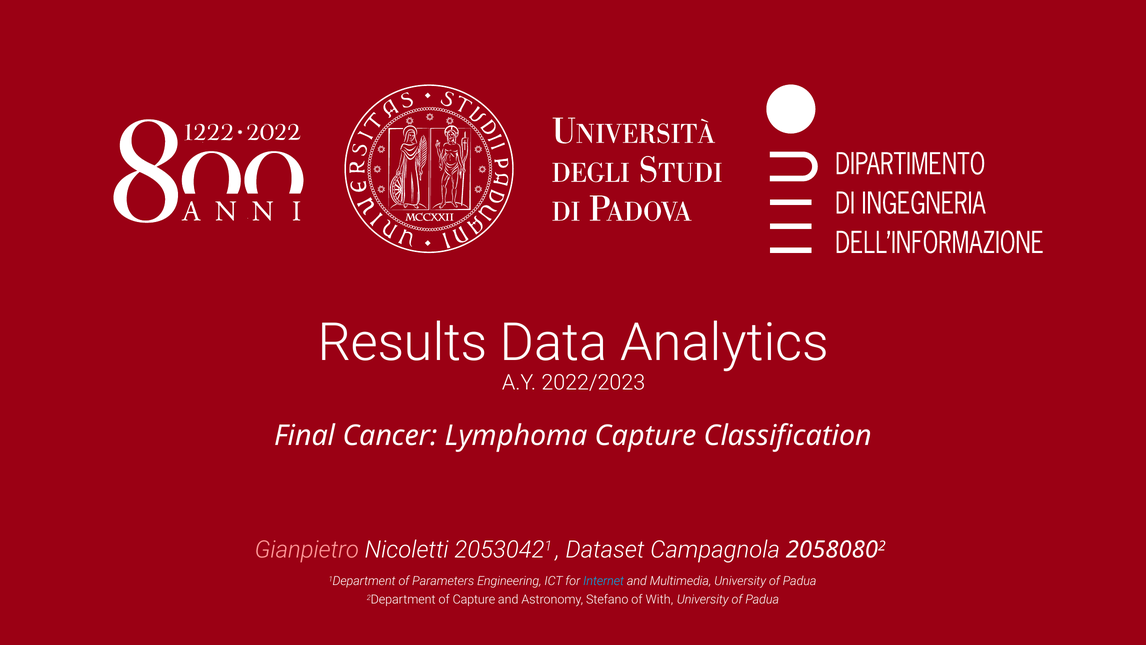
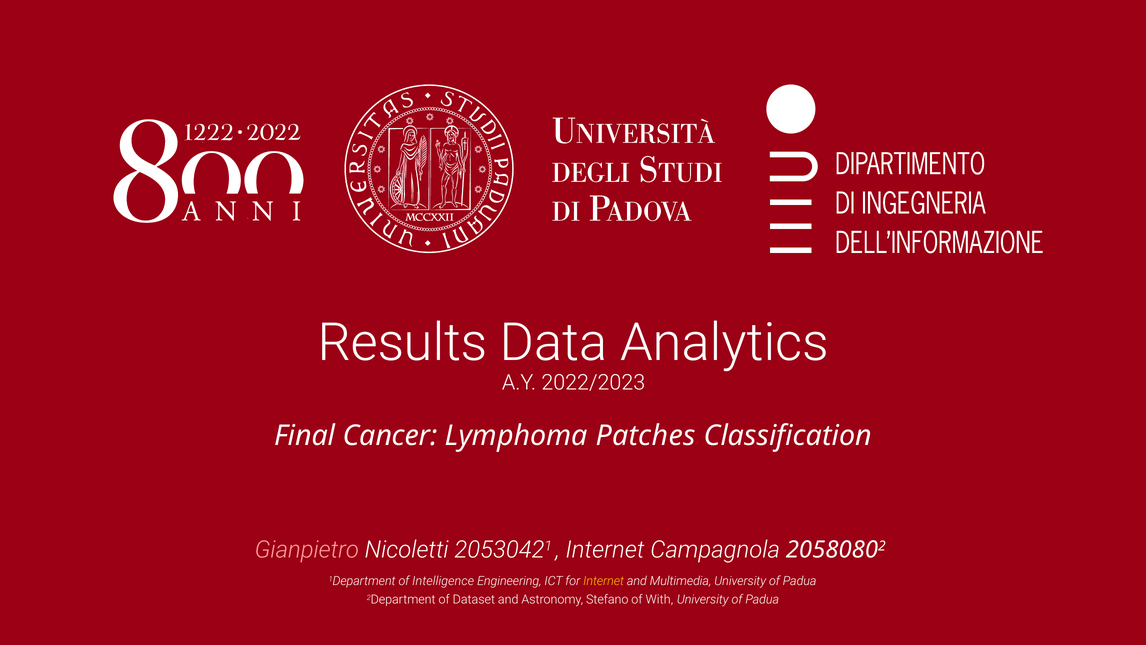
Lymphoma Capture: Capture -> Patches (646, 436)
Dataset: Dataset -> Internet (605, 550)
Parameters: Parameters -> Intelligence (443, 581)
Internet colour: light blue -> yellow (604, 581)
of Capture: Capture -> Dataset (474, 599)
